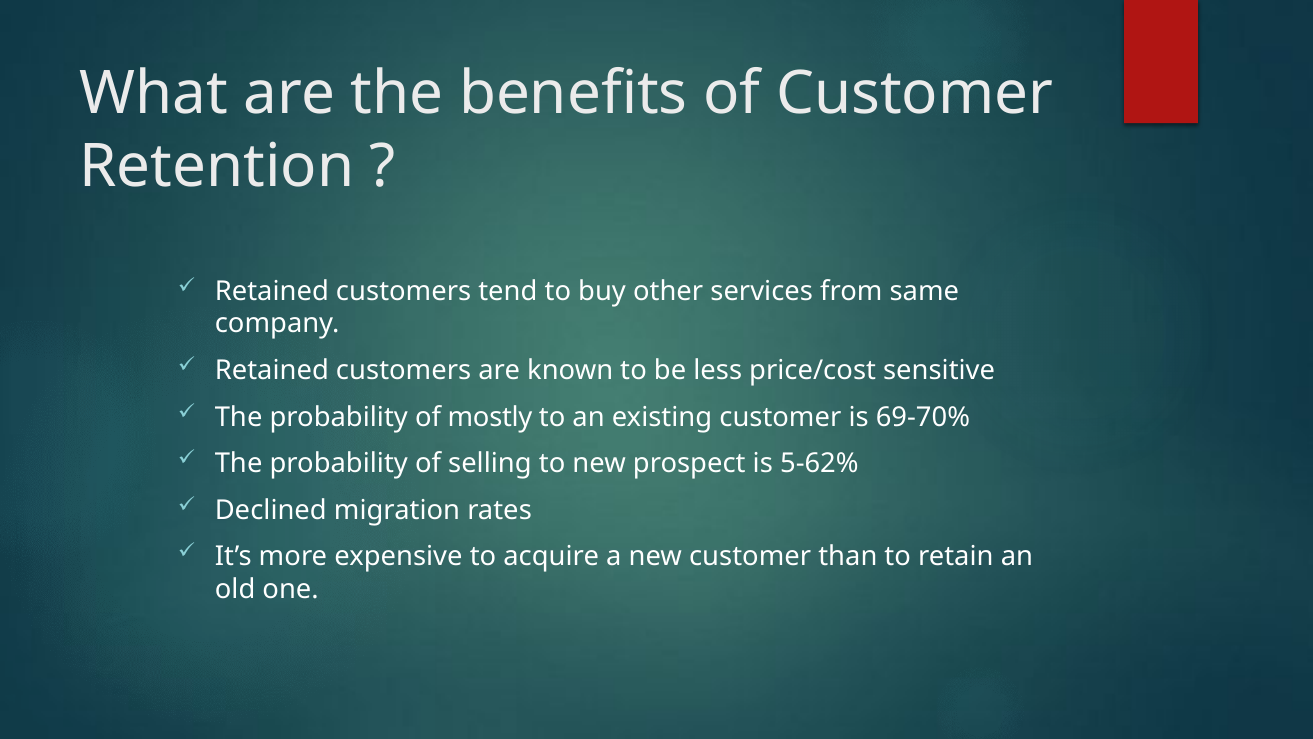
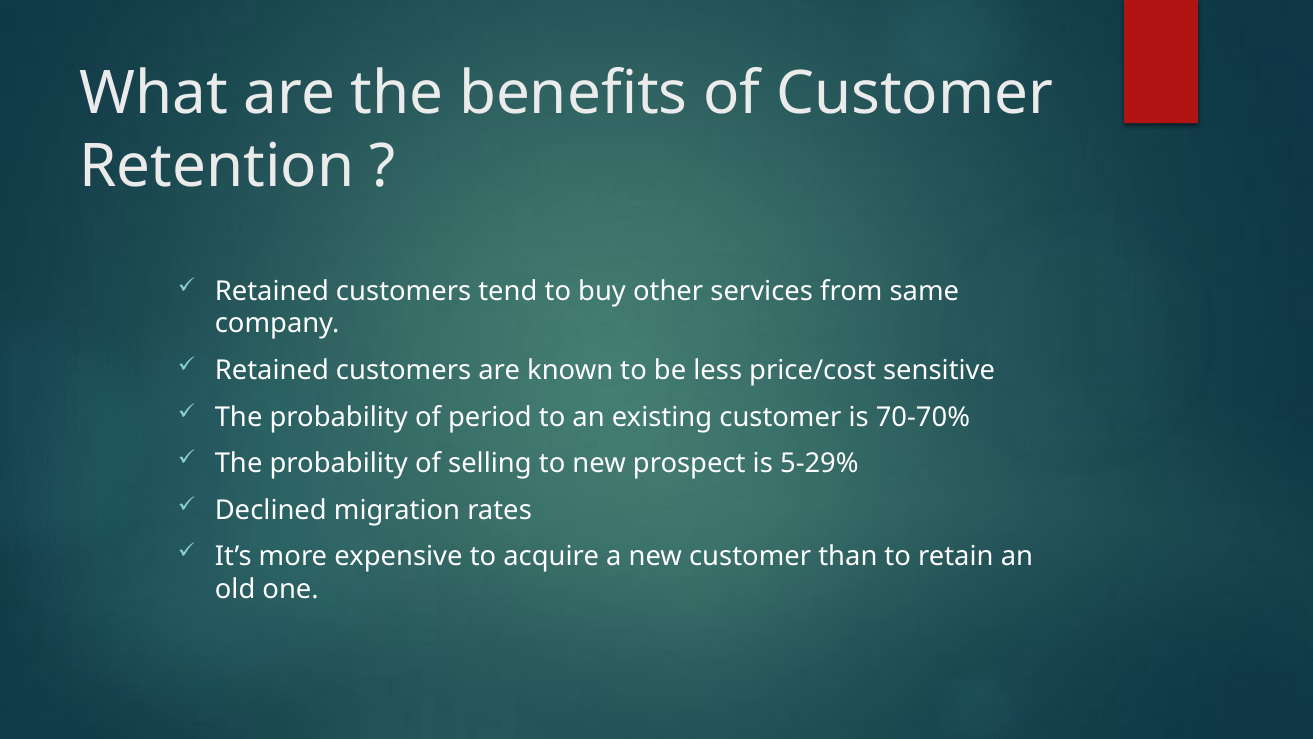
mostly: mostly -> period (490, 417)
69-70%: 69-70% -> 70-70% (923, 417)
5-62%: 5-62% -> 5-29% (819, 463)
